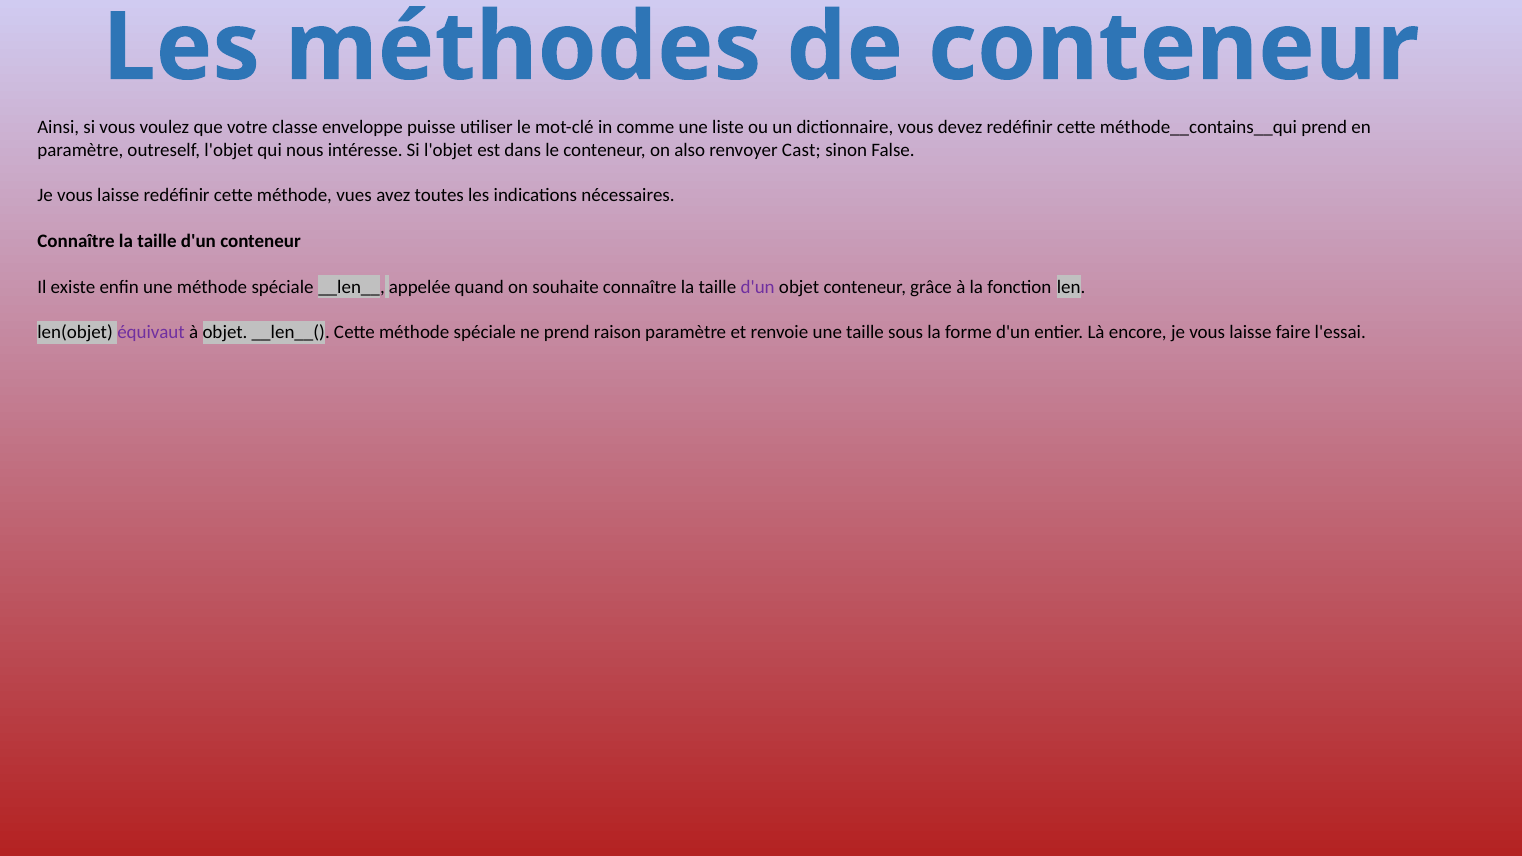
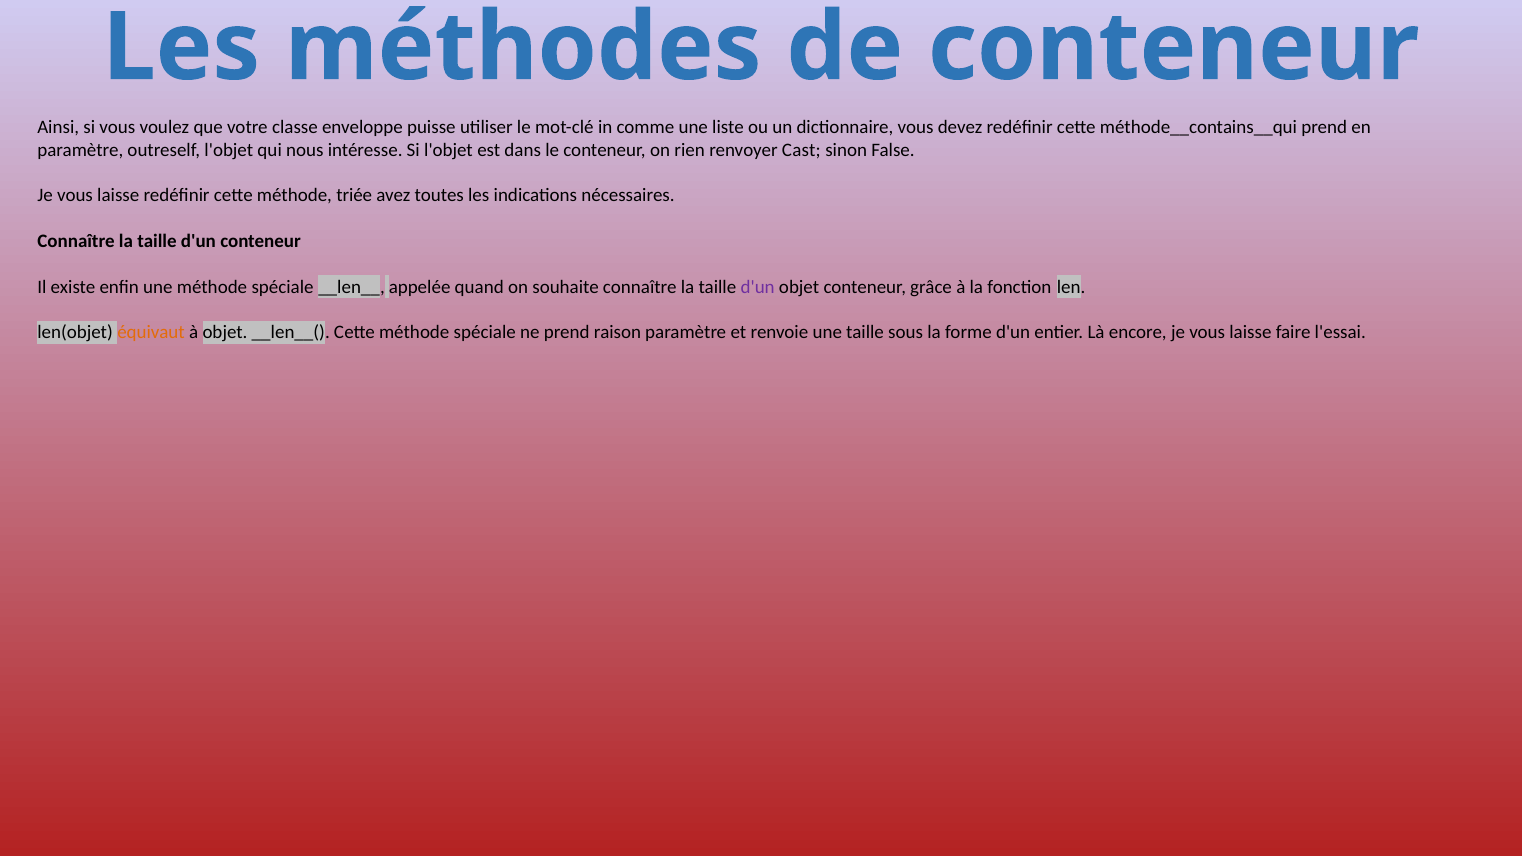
also: also -> rien (690, 150)
vues: vues -> triée (354, 196)
équivaut colour: purple -> orange (151, 333)
